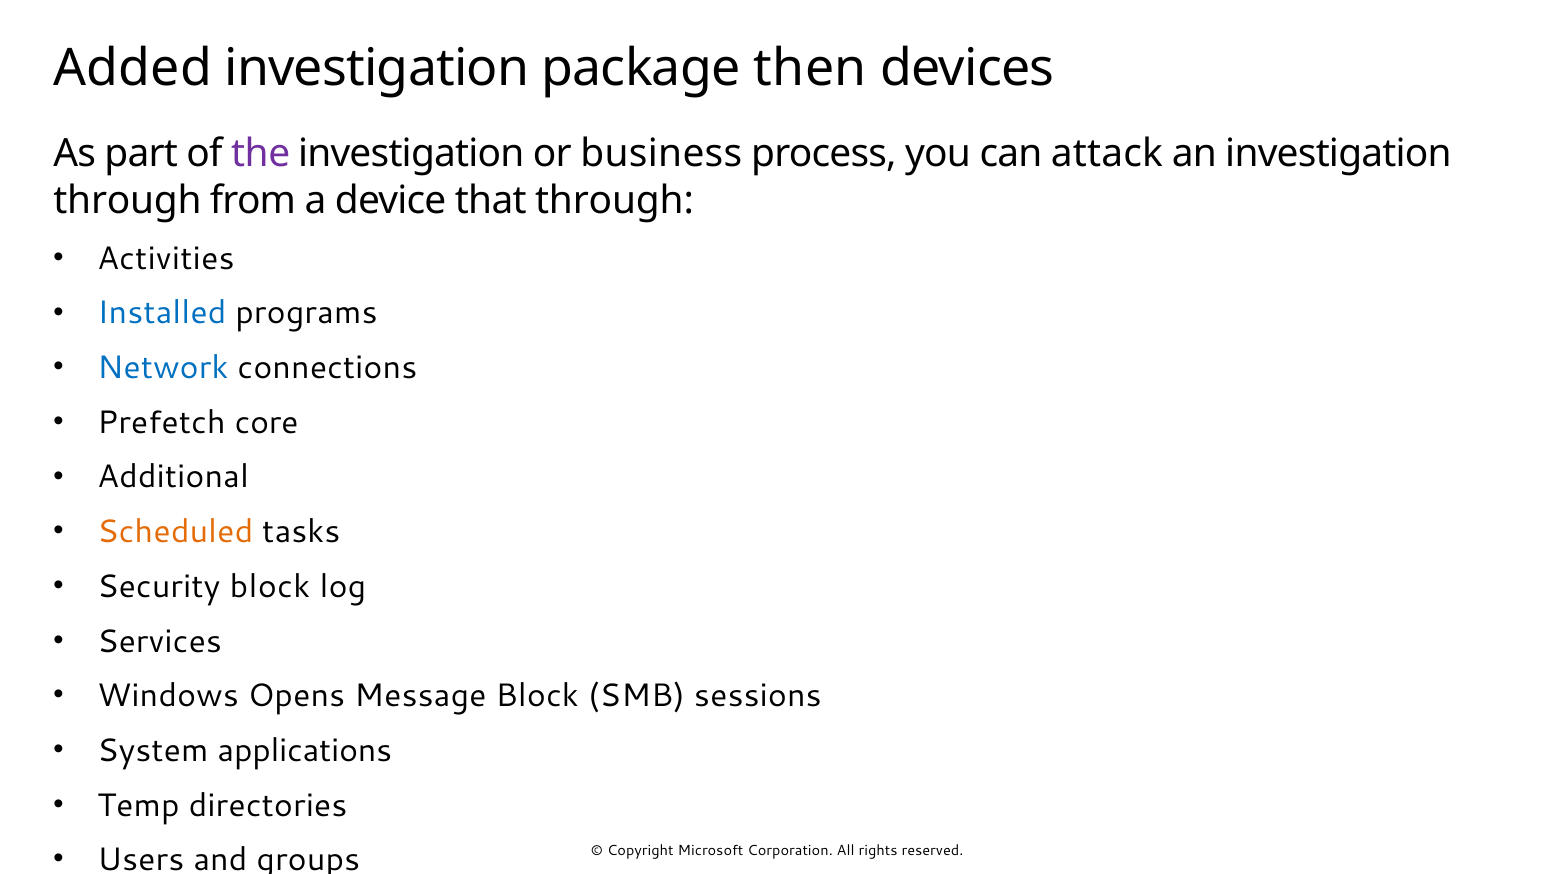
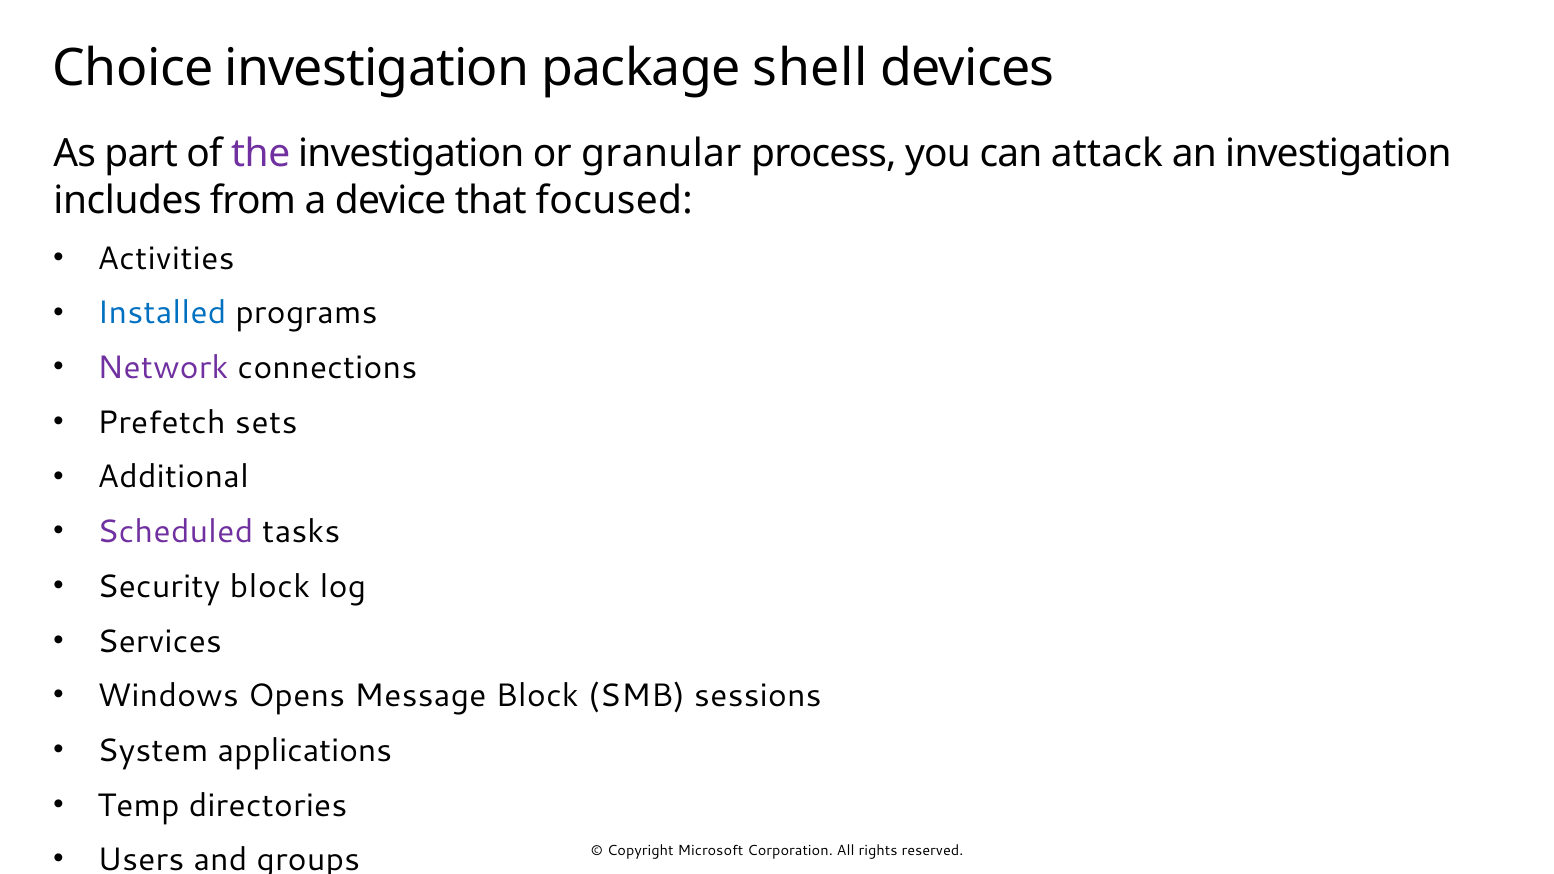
Added: Added -> Choice (133, 69)
then: then -> shell (810, 69)
business: business -> granular (661, 154)
through: through -> includes (128, 200)
that through: through -> focused (614, 200)
Network colour: blue -> purple (163, 368)
core: core -> sets (266, 423)
Scheduled colour: orange -> purple (175, 532)
